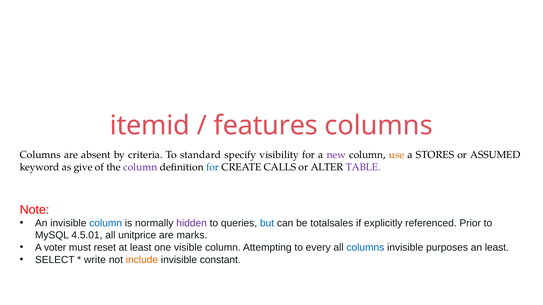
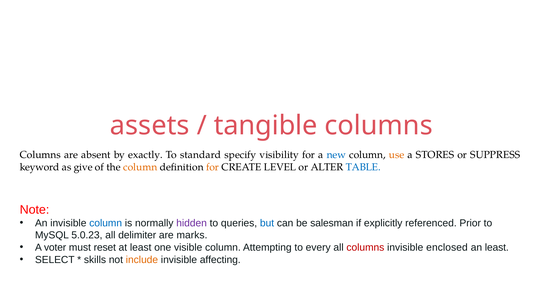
itemid: itemid -> assets (150, 126)
features: features -> tangible (266, 126)
criteria: criteria -> exactly (145, 155)
new colour: purple -> blue (336, 155)
ASSUMED: ASSUMED -> SUPPRESS (495, 155)
column colour: purple -> orange (140, 167)
for colour: blue -> orange (213, 167)
CALLS: CALLS -> LEVEL (280, 167)
TABLE colour: purple -> blue (363, 167)
totalsales: totalsales -> salesman (332, 223)
4.5.01: 4.5.01 -> 5.0.23 (87, 236)
unitprice: unitprice -> delimiter (137, 236)
columns colour: blue -> red (365, 248)
purposes: purposes -> enclosed (447, 248)
write: write -> skills (95, 260)
constant: constant -> affecting (220, 260)
